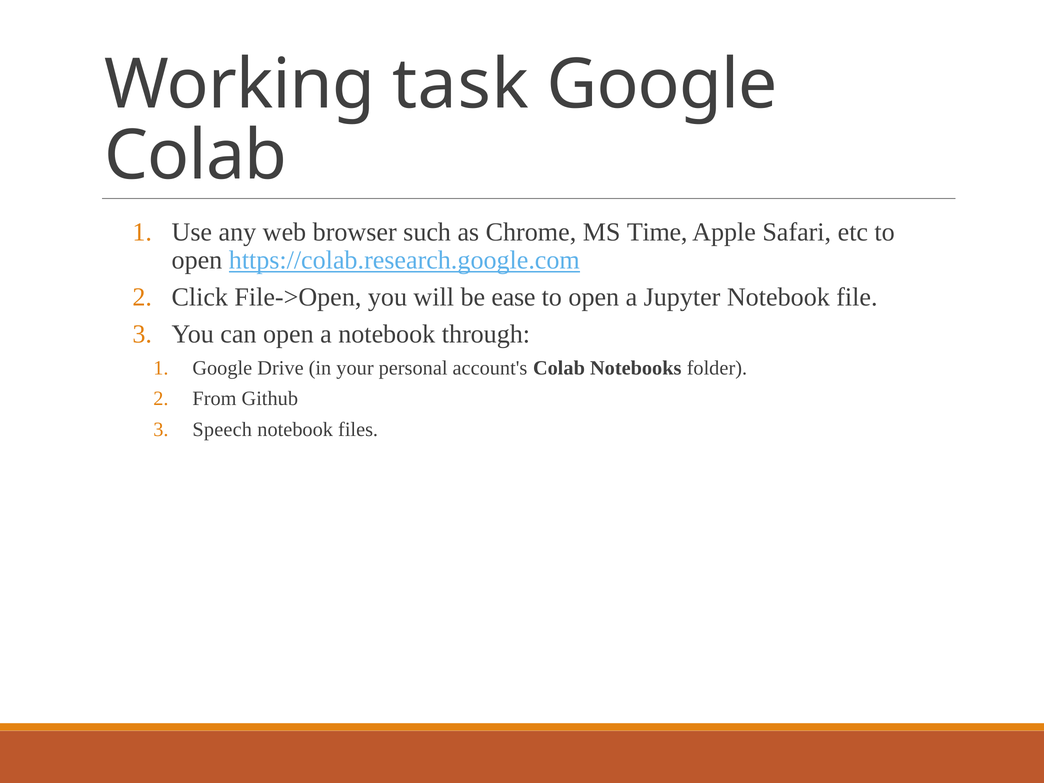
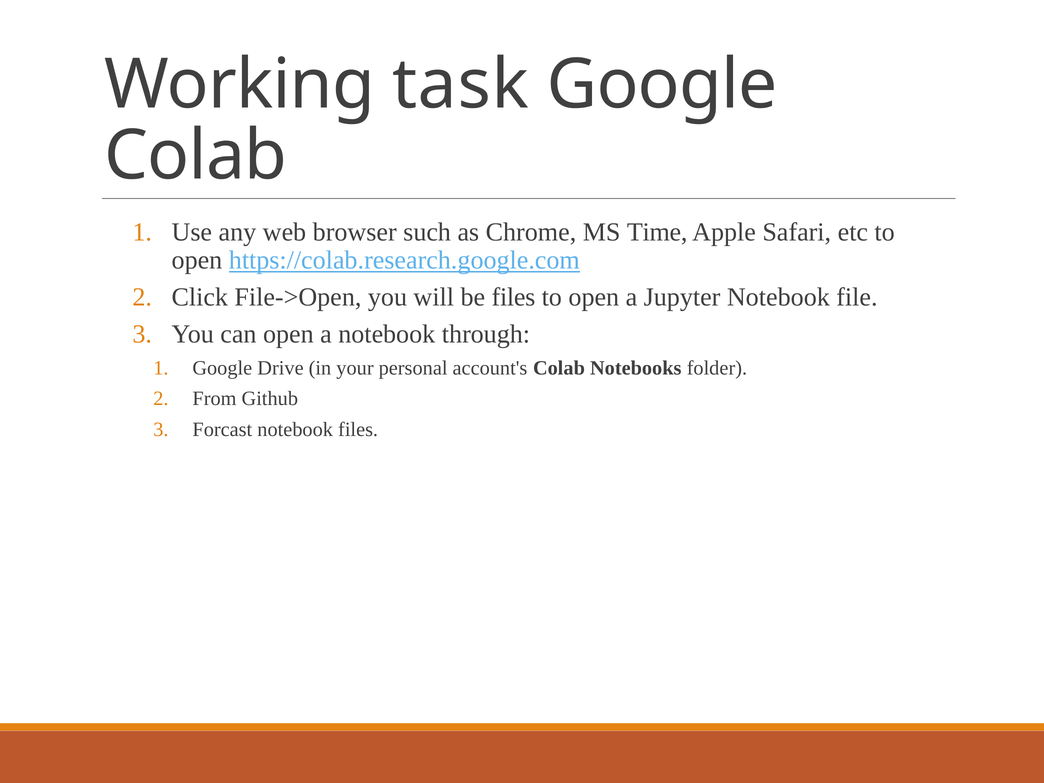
be ease: ease -> files (513, 297)
Speech: Speech -> Forcast (222, 429)
